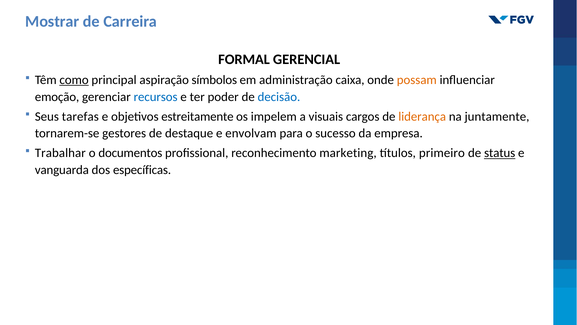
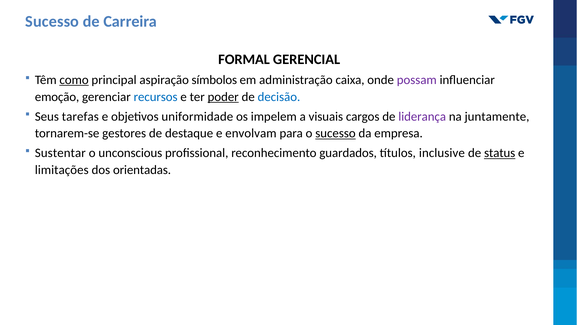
Mostrar: Mostrar -> Sucesso (52, 22)
possam colour: orange -> purple (417, 80)
poder underline: none -> present (223, 97)
estreitamente: estreitamente -> uniformidade (197, 116)
liderança colour: orange -> purple (422, 116)
sucesso underline: none -> present (335, 133)
Trabalhar: Trabalhar -> Sustentar (60, 153)
documentos: documentos -> unconscious (130, 153)
marketing: marketing -> guardados (348, 153)
primeiro: primeiro -> inclusive (442, 153)
vanguarda: vanguarda -> limitações (62, 170)
específicas: específicas -> orientadas (142, 170)
